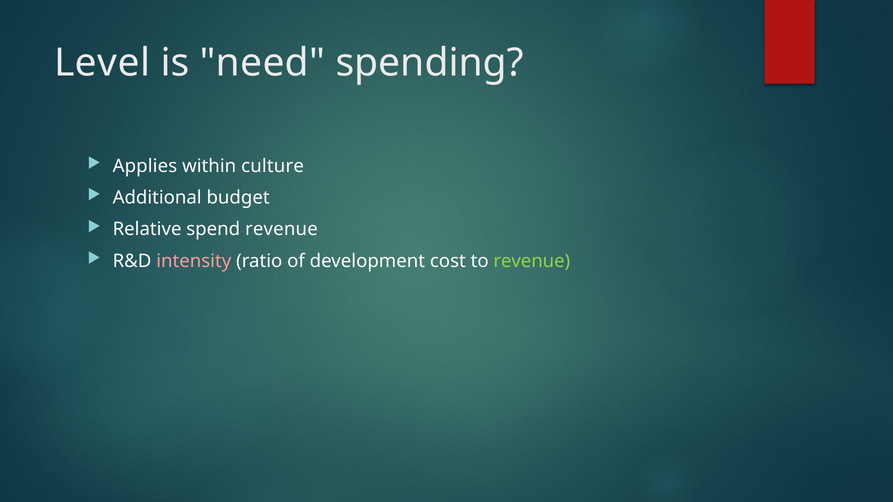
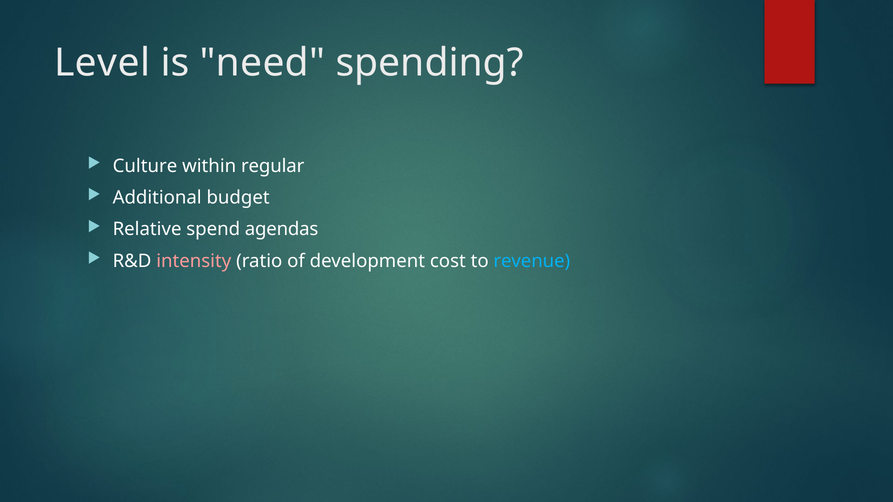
Applies: Applies -> Culture (145, 166)
culture: culture -> regular (273, 166)
spend revenue: revenue -> agendas (282, 229)
revenue colour: light green -> light blue (532, 261)
